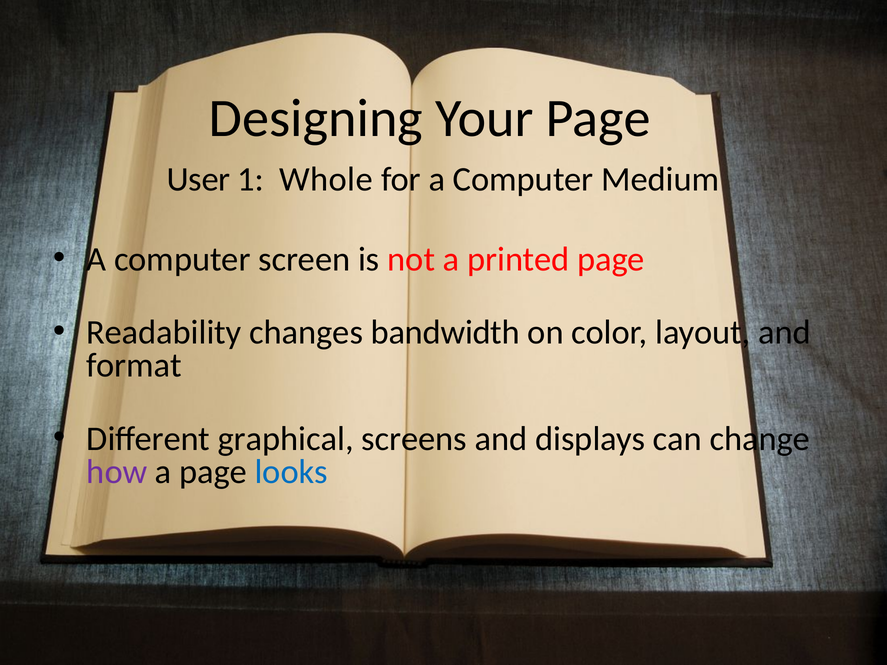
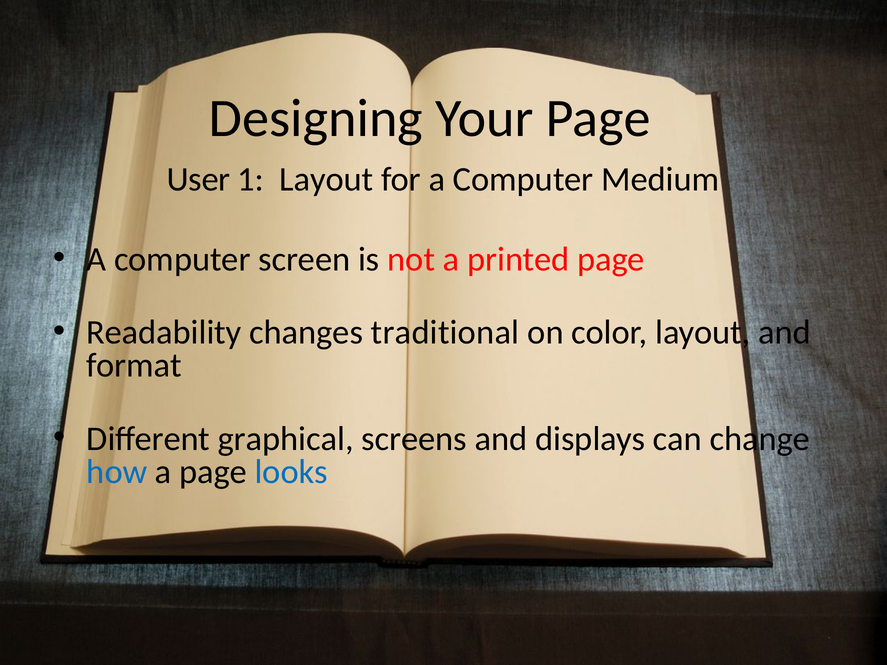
1 Whole: Whole -> Layout (326, 179)
bandwidth: bandwidth -> traditional (445, 332)
how colour: purple -> blue (117, 472)
